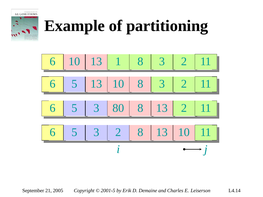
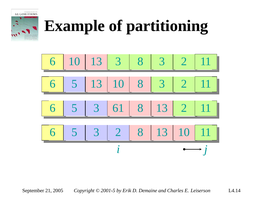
13 1: 1 -> 3 (118, 61)
80: 80 -> 61 (118, 108)
